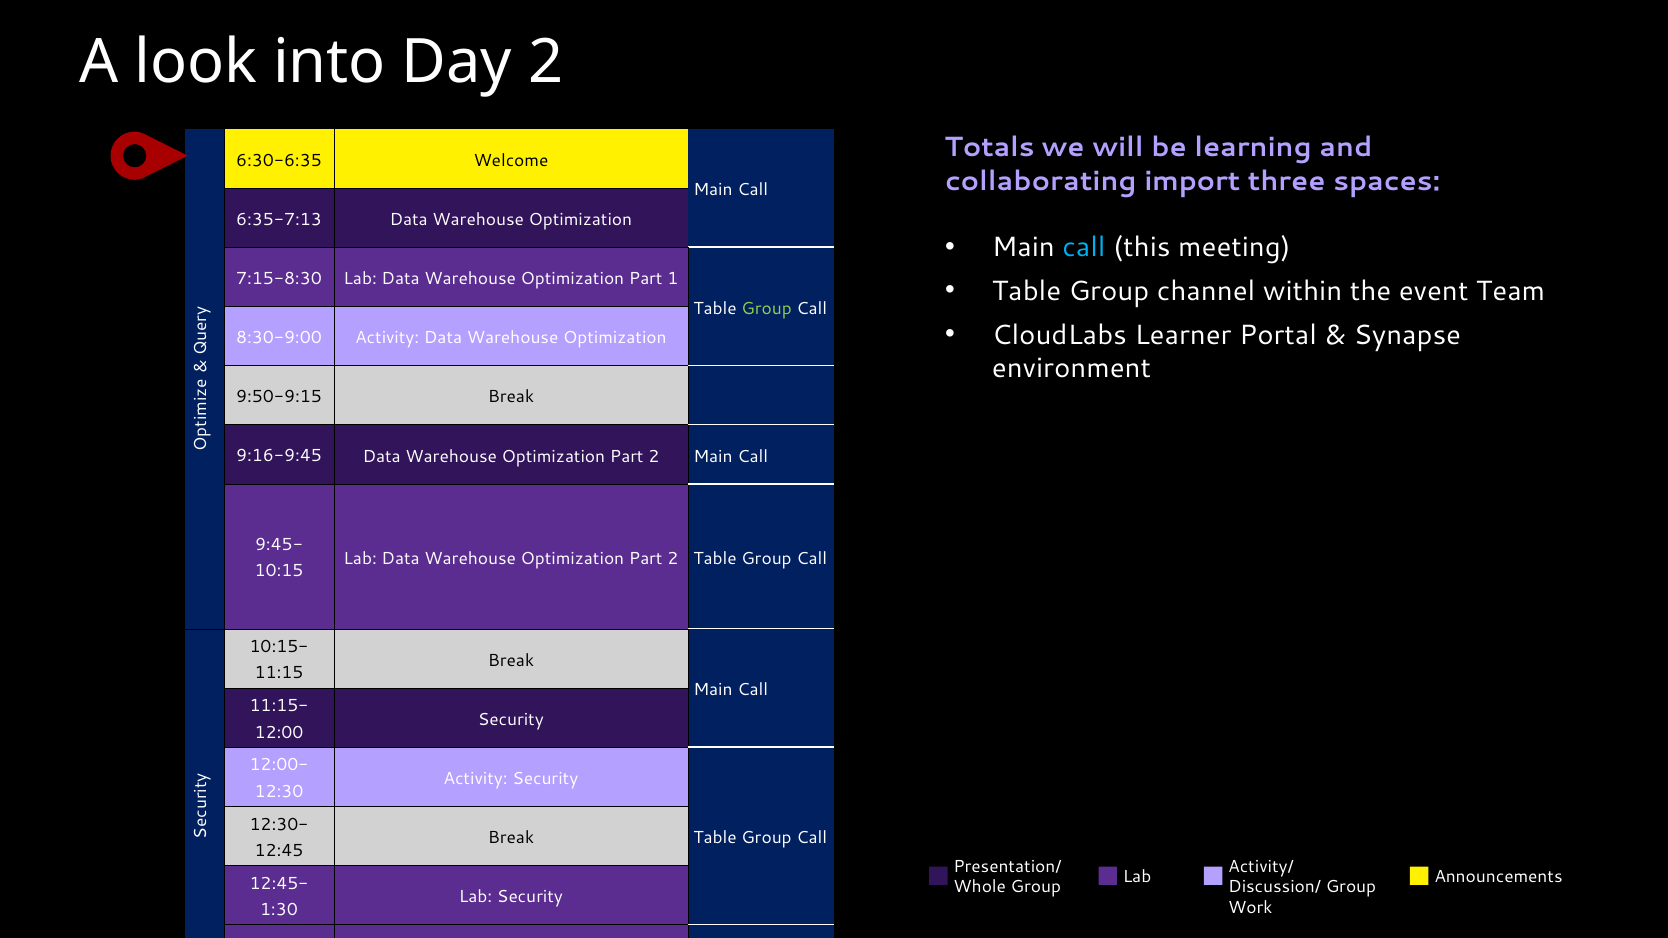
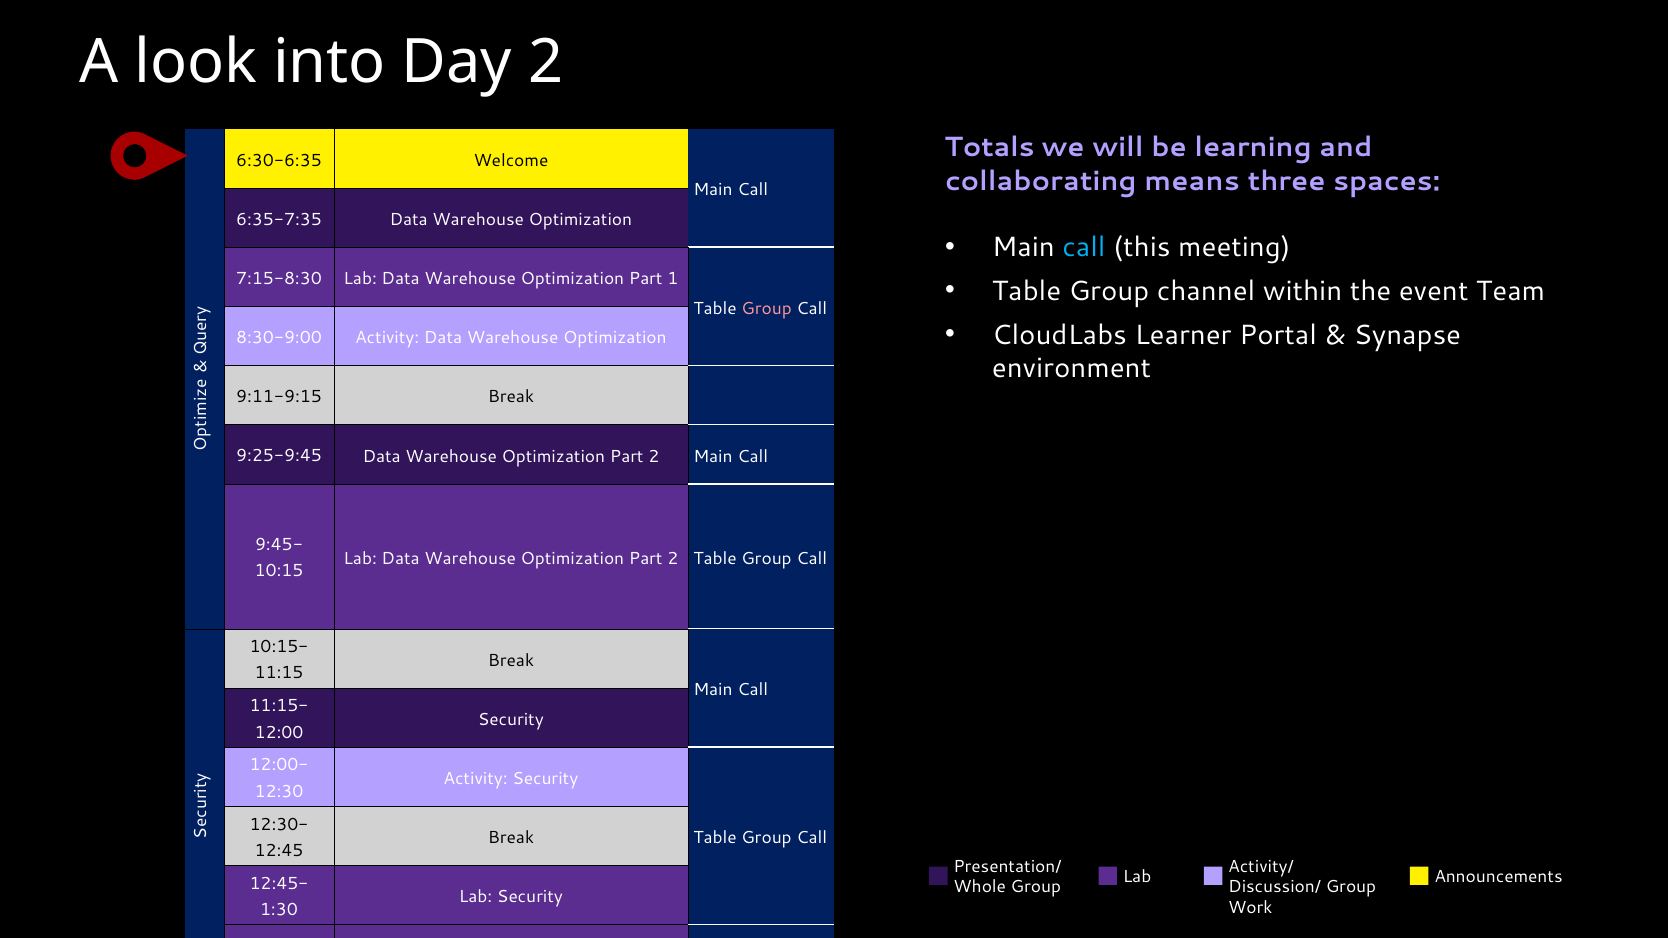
import: import -> means (1192, 181)
6:35-7:13: 6:35-7:13 -> 6:35-7:35 (279, 219)
Group colour: light green -> pink (767, 308)
9:50-9:15: 9:50-9:15 -> 9:11-9:15 (279, 397)
9:16-9:45: 9:16-9:45 -> 9:25-9:45 (279, 456)
